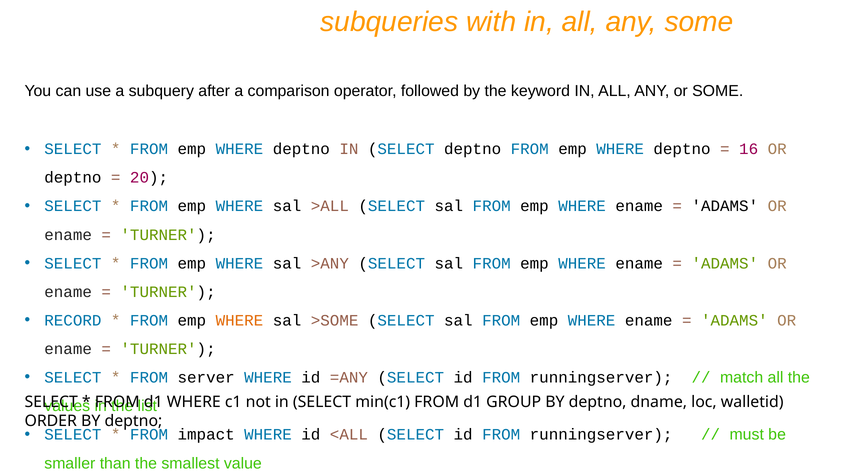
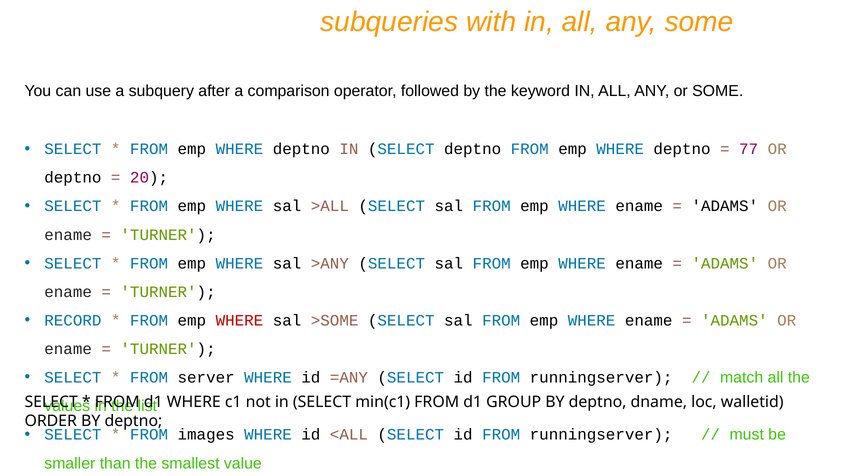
16: 16 -> 77 (749, 149)
WHERE colour: orange -> red (239, 320)
impact: impact -> images (206, 435)
